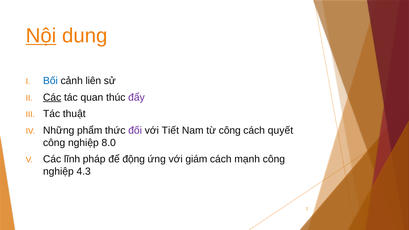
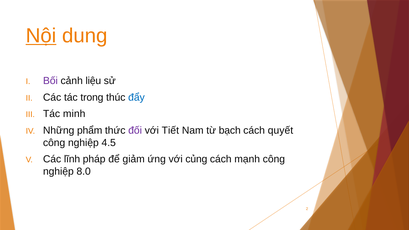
Bối colour: blue -> purple (50, 81)
liên: liên -> liệu (93, 81)
Các underline: present -> none (52, 97)
quan: quan -> trong (92, 97)
đẩy colour: purple -> blue (136, 97)
thuật: thuật -> minh (74, 114)
từ công: công -> bạch (230, 130)
8.0: 8.0 -> 4.5 (109, 143)
động: động -> giảm (134, 159)
giám: giám -> củng (196, 159)
4.3: 4.3 -> 8.0 (84, 172)
